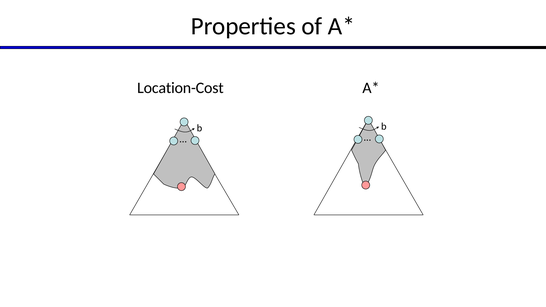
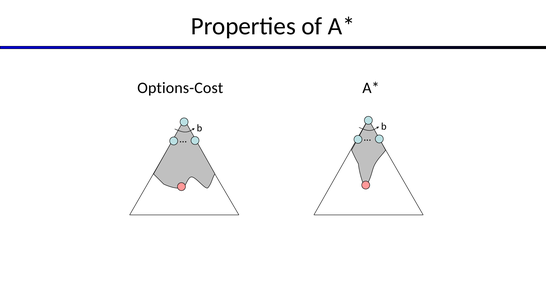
Location-Cost: Location-Cost -> Options-Cost (180, 88)
